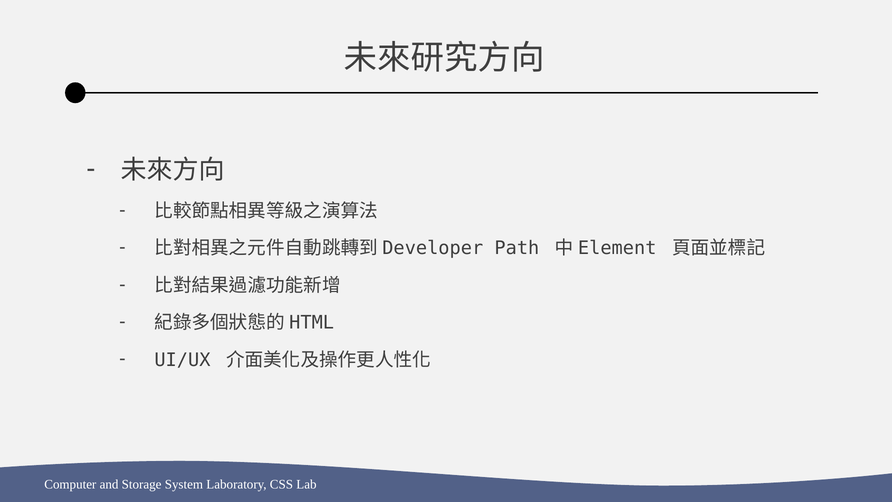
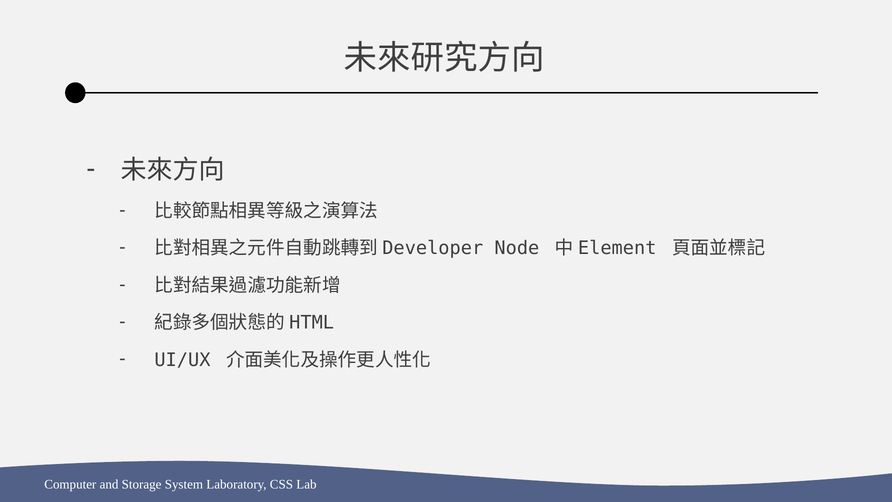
Path: Path -> Node (517, 248)
